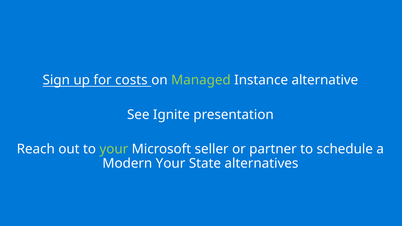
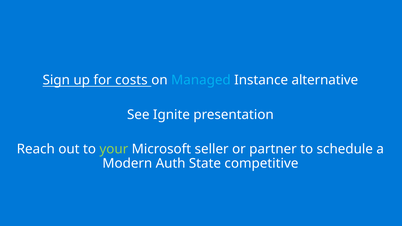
Managed colour: light green -> light blue (201, 80)
Modern Your: Your -> Auth (171, 164)
alternatives: alternatives -> competitive (261, 164)
